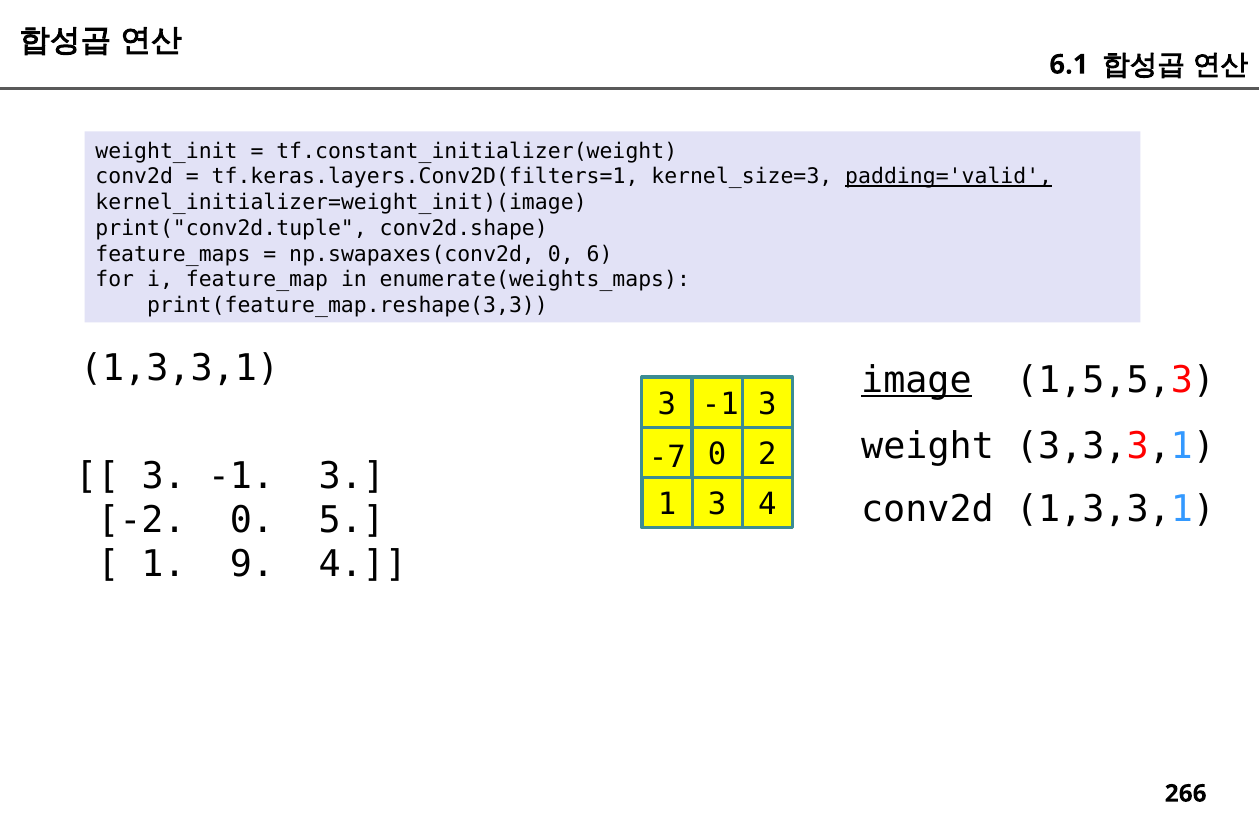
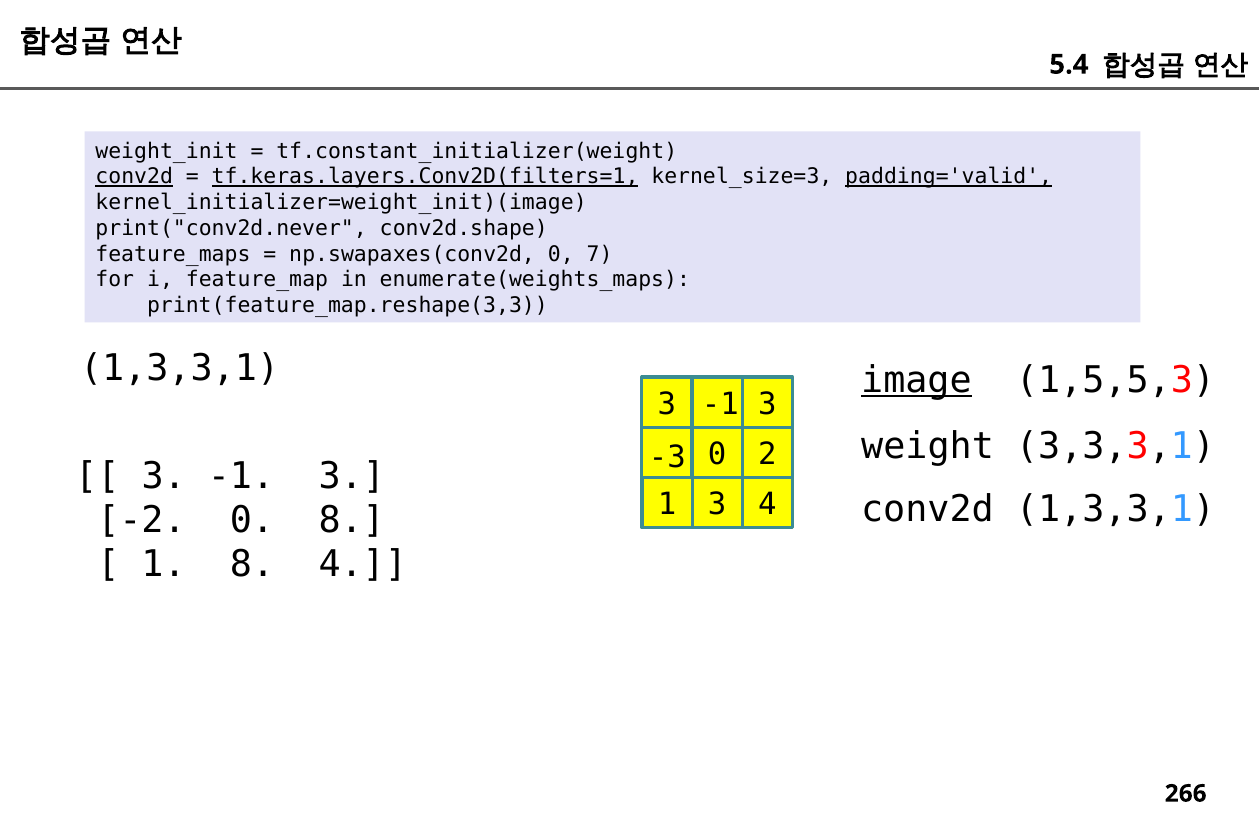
6.1: 6.1 -> 5.4 (1069, 65)
conv2d underline: none -> present (134, 177)
tf.keras.layers.Conv2D(filters=1 underline: none -> present (425, 177)
print("conv2d.tuple: print("conv2d.tuple -> print("conv2d.never (231, 228)
6: 6 -> 7 (600, 254)
-7: -7 -> -3 (667, 457)
0 5: 5 -> 8 (352, 520)
1 9: 9 -> 8 (252, 564)
